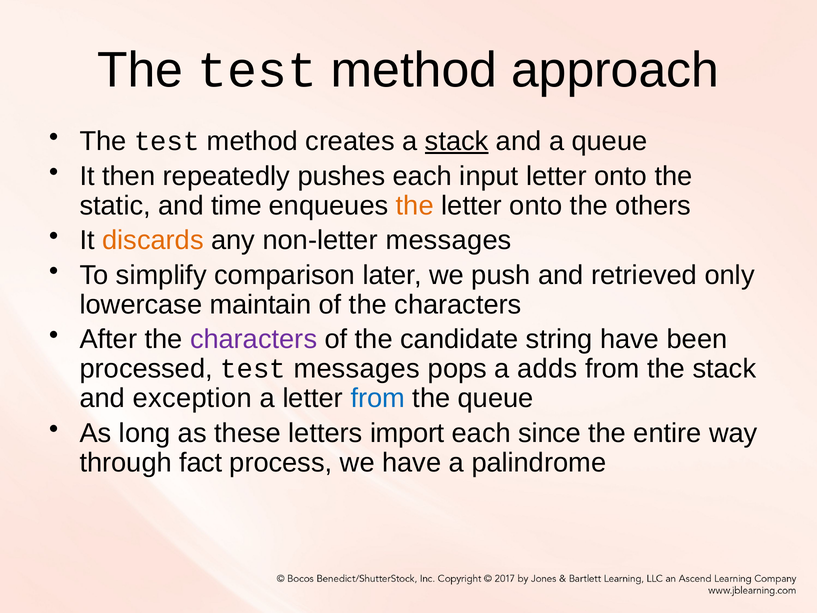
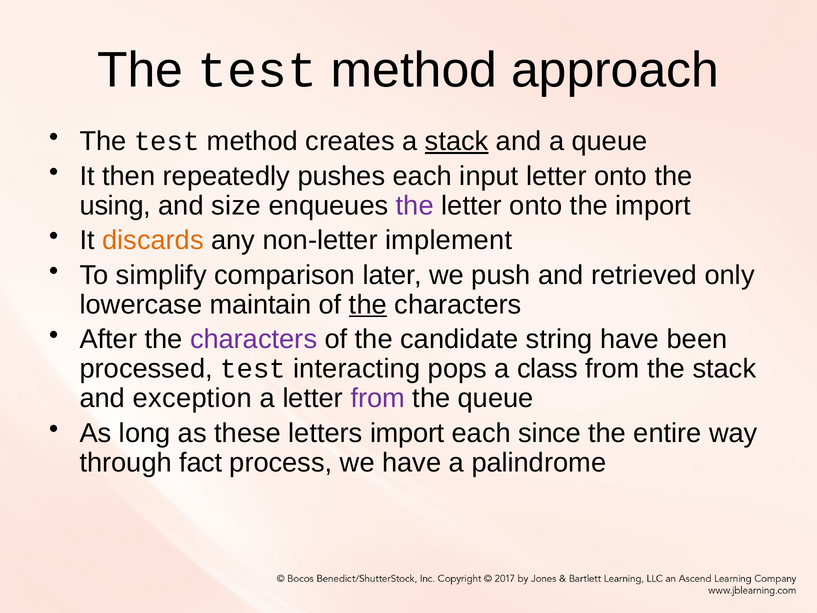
static: static -> using (115, 205)
time: time -> size (236, 205)
the colour: orange -> purple (415, 205)
the others: others -> import (653, 205)
non-letter messages: messages -> implement (449, 240)
the underline: none -> present (368, 304)
test messages: messages -> interacting (357, 369)
adds: adds -> class (548, 369)
from colour: blue -> purple (378, 398)
